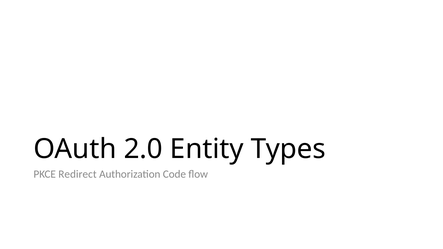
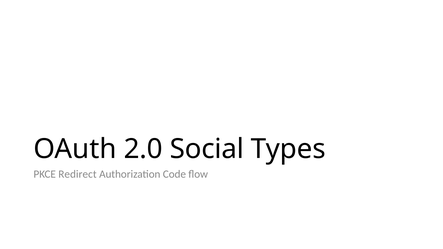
Entity: Entity -> Social (207, 149)
